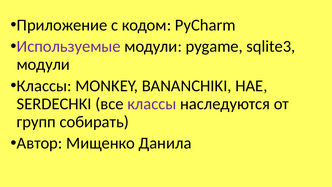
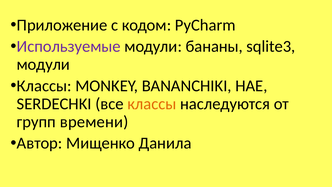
pygame: pygame -> бананы (214, 46)
классы colour: purple -> orange (152, 104)
собирать: собирать -> времени (94, 122)
